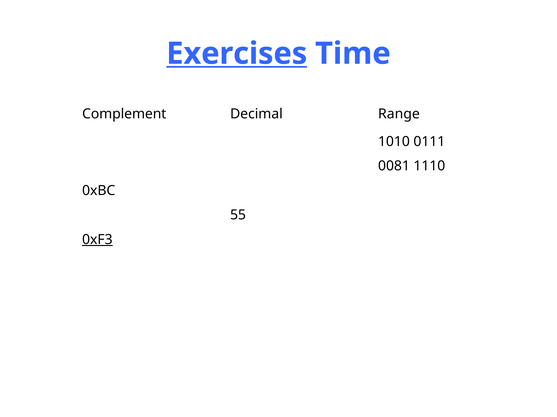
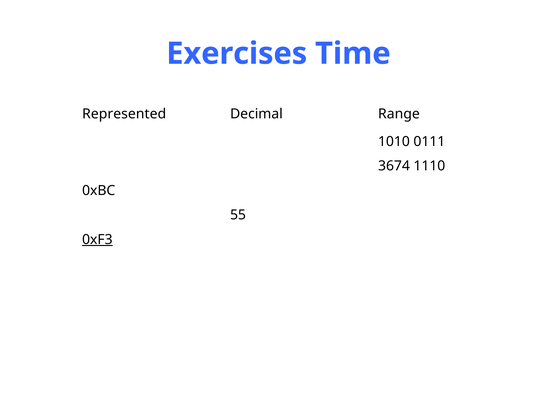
Exercises underline: present -> none (237, 54)
Complement: Complement -> Represented (124, 114)
0081: 0081 -> 3674 (394, 166)
